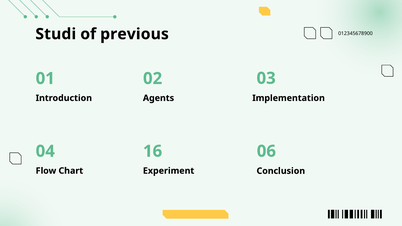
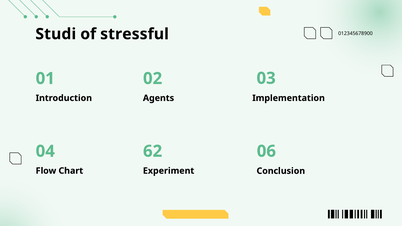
previous: previous -> stressful (135, 34)
16: 16 -> 62 (153, 151)
